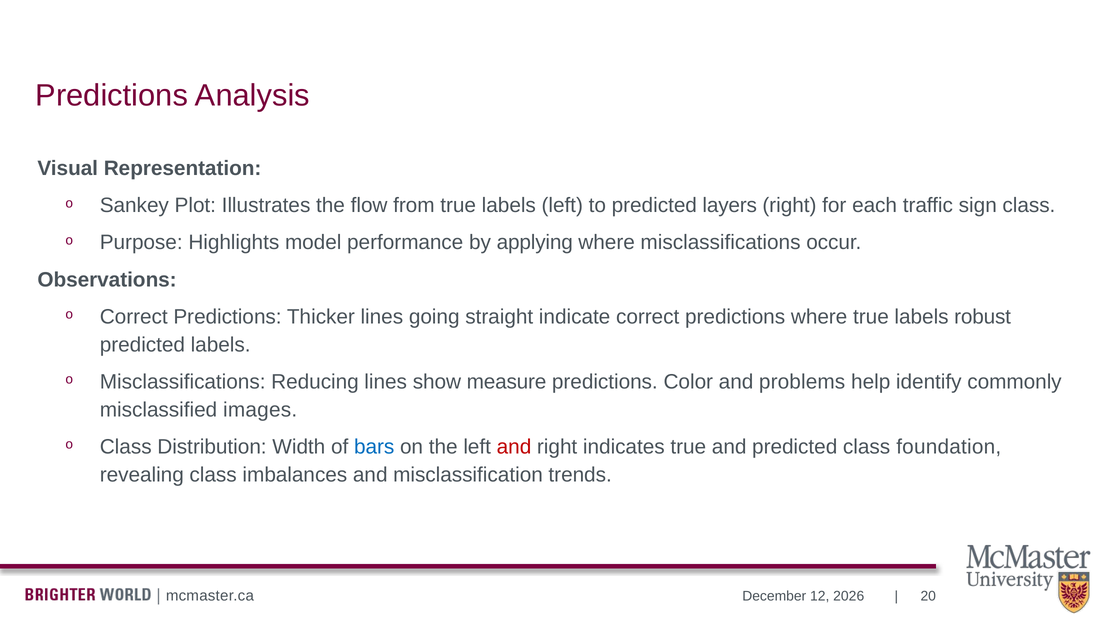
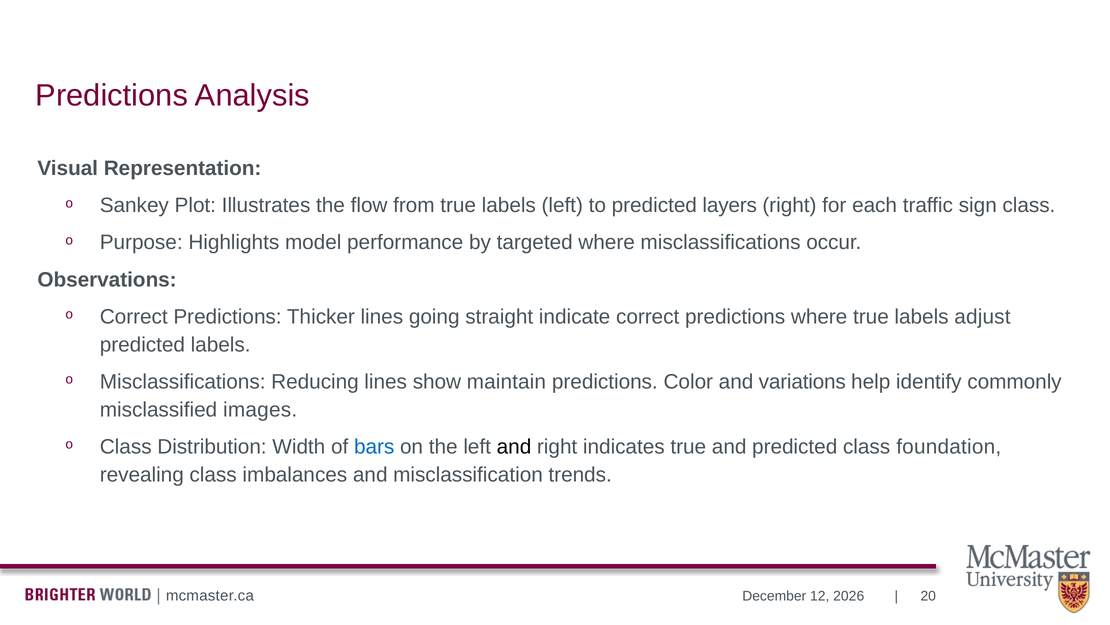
applying: applying -> targeted (535, 242)
robust: robust -> adjust (982, 316)
measure: measure -> maintain (506, 381)
problems: problems -> variations (802, 381)
and colour: red -> black (514, 446)
